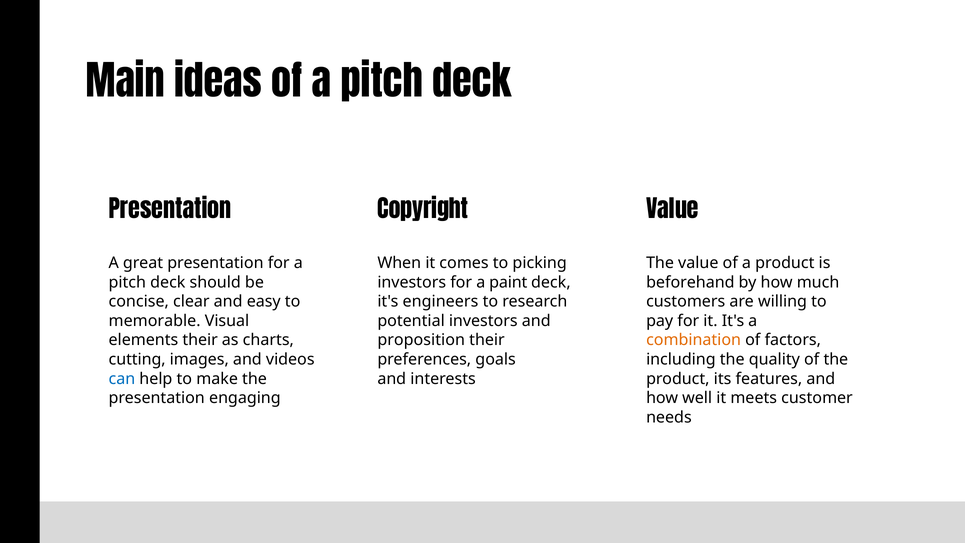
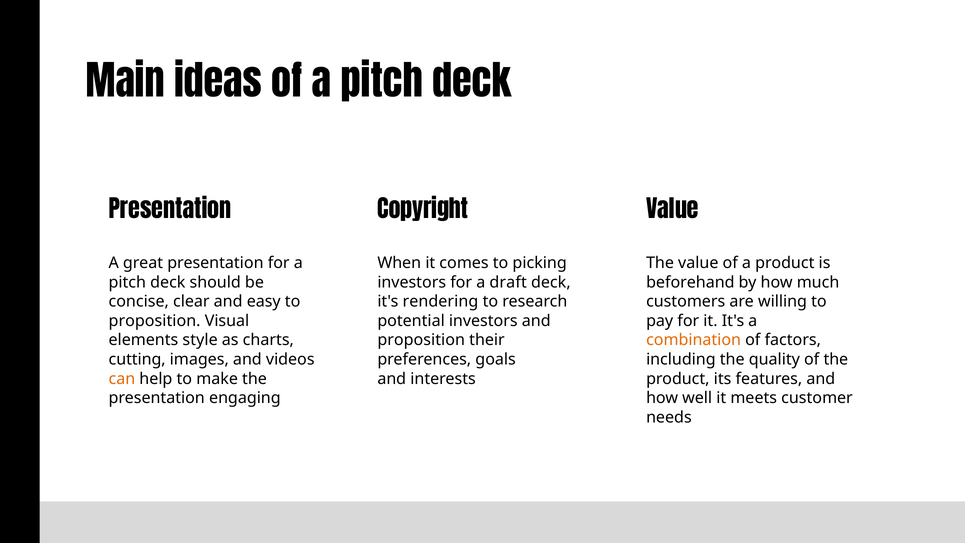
paint: paint -> draft (508, 282)
engineers: engineers -> rendering (440, 301)
memorable: memorable -> proposition (155, 321)
elements their: their -> style (200, 340)
can colour: blue -> orange (122, 379)
